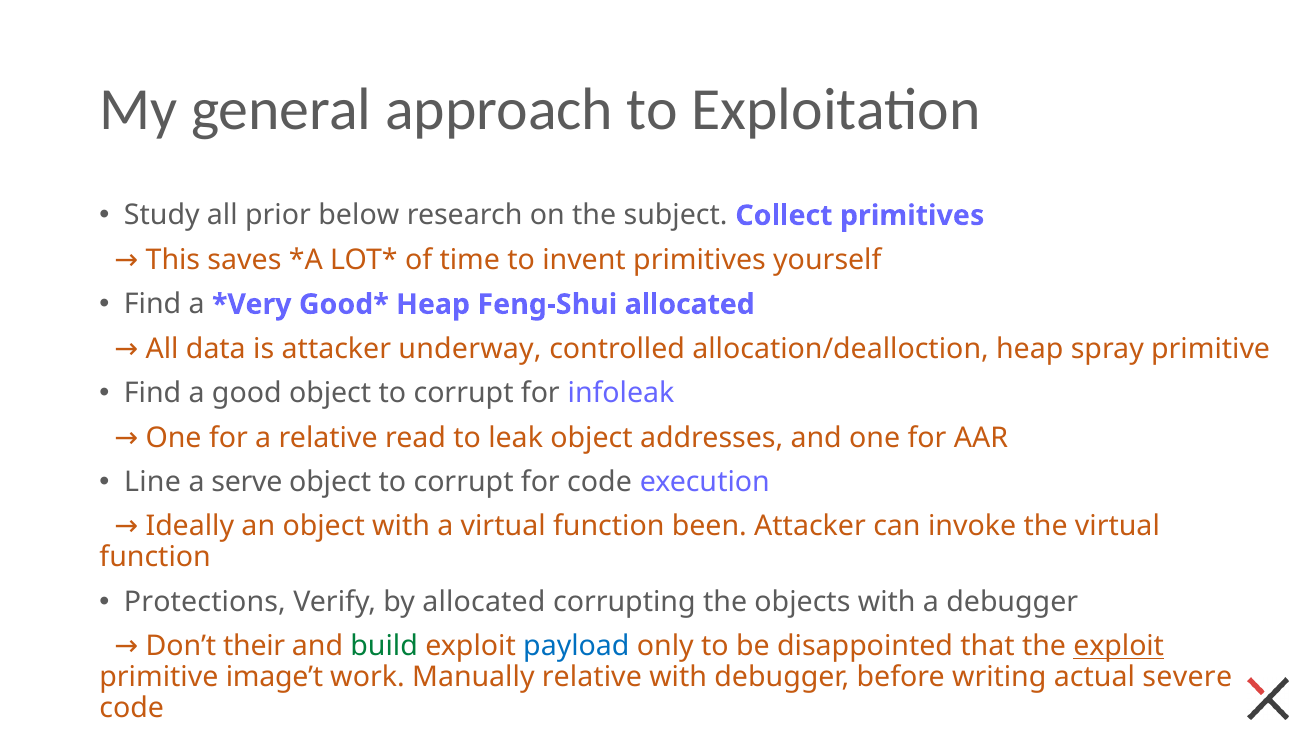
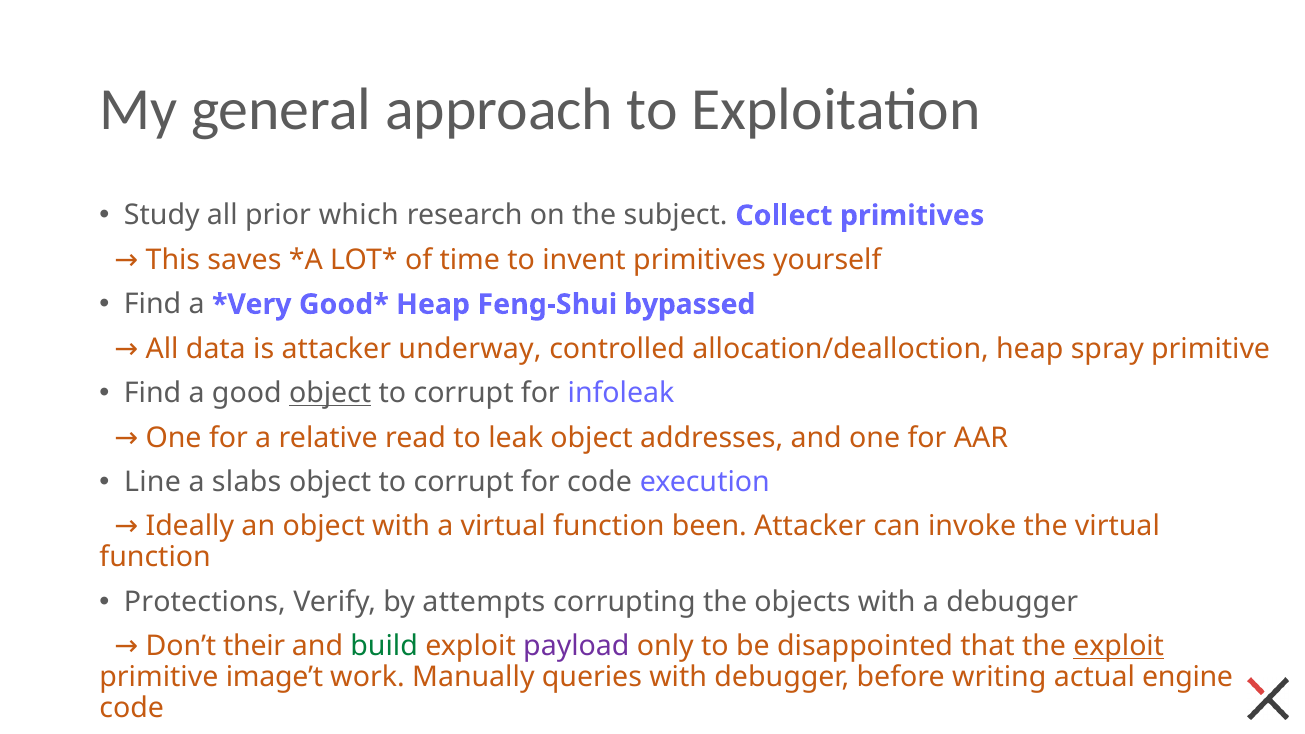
below: below -> which (359, 216)
Feng-Shui allocated: allocated -> bypassed (690, 304)
object underline: none -> present (330, 393)
serve: serve -> slabs (247, 482)
by allocated: allocated -> attempts (484, 602)
payload colour: blue -> purple (576, 646)
Manually relative: relative -> queries (592, 677)
severe: severe -> engine (1188, 677)
